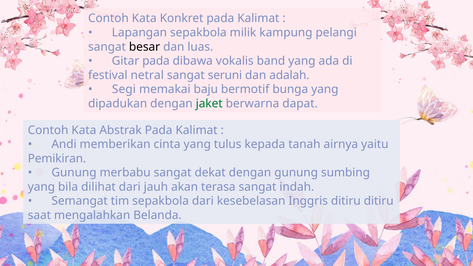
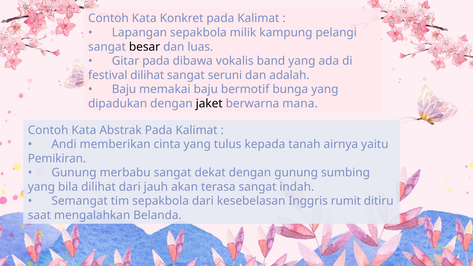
festival netral: netral -> dilihat (147, 75)
Segi: Segi -> Baju (124, 89)
jaket colour: green -> black (209, 104)
dapat: dapat -> mana (300, 104)
Inggris ditiru: ditiru -> rumit (346, 201)
